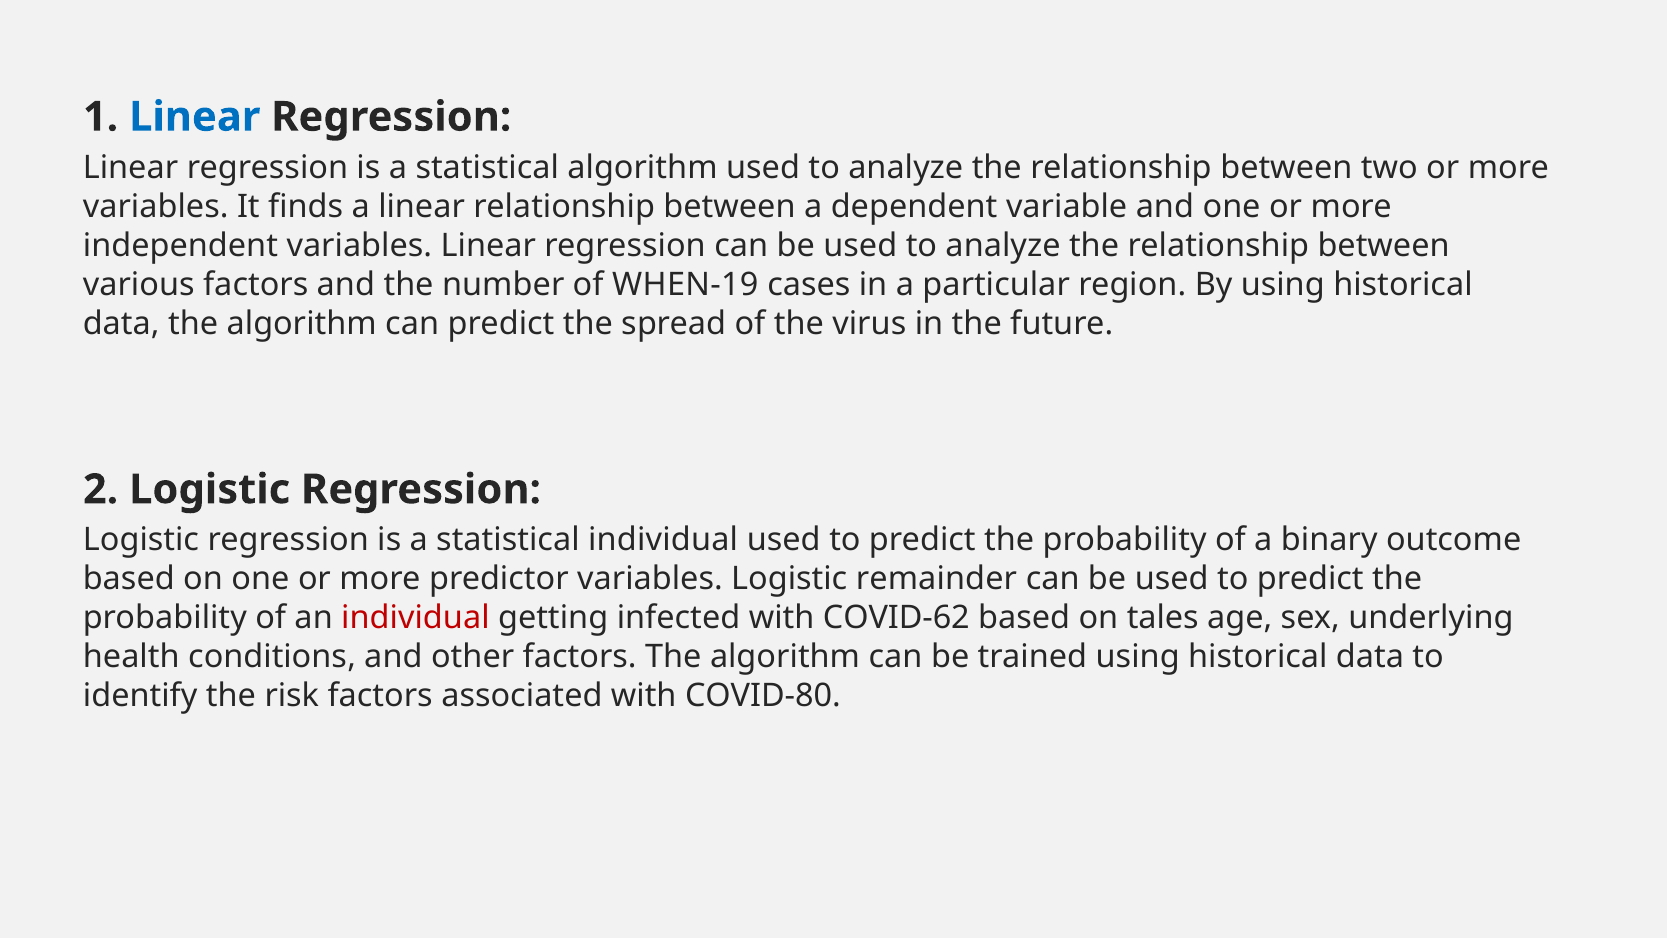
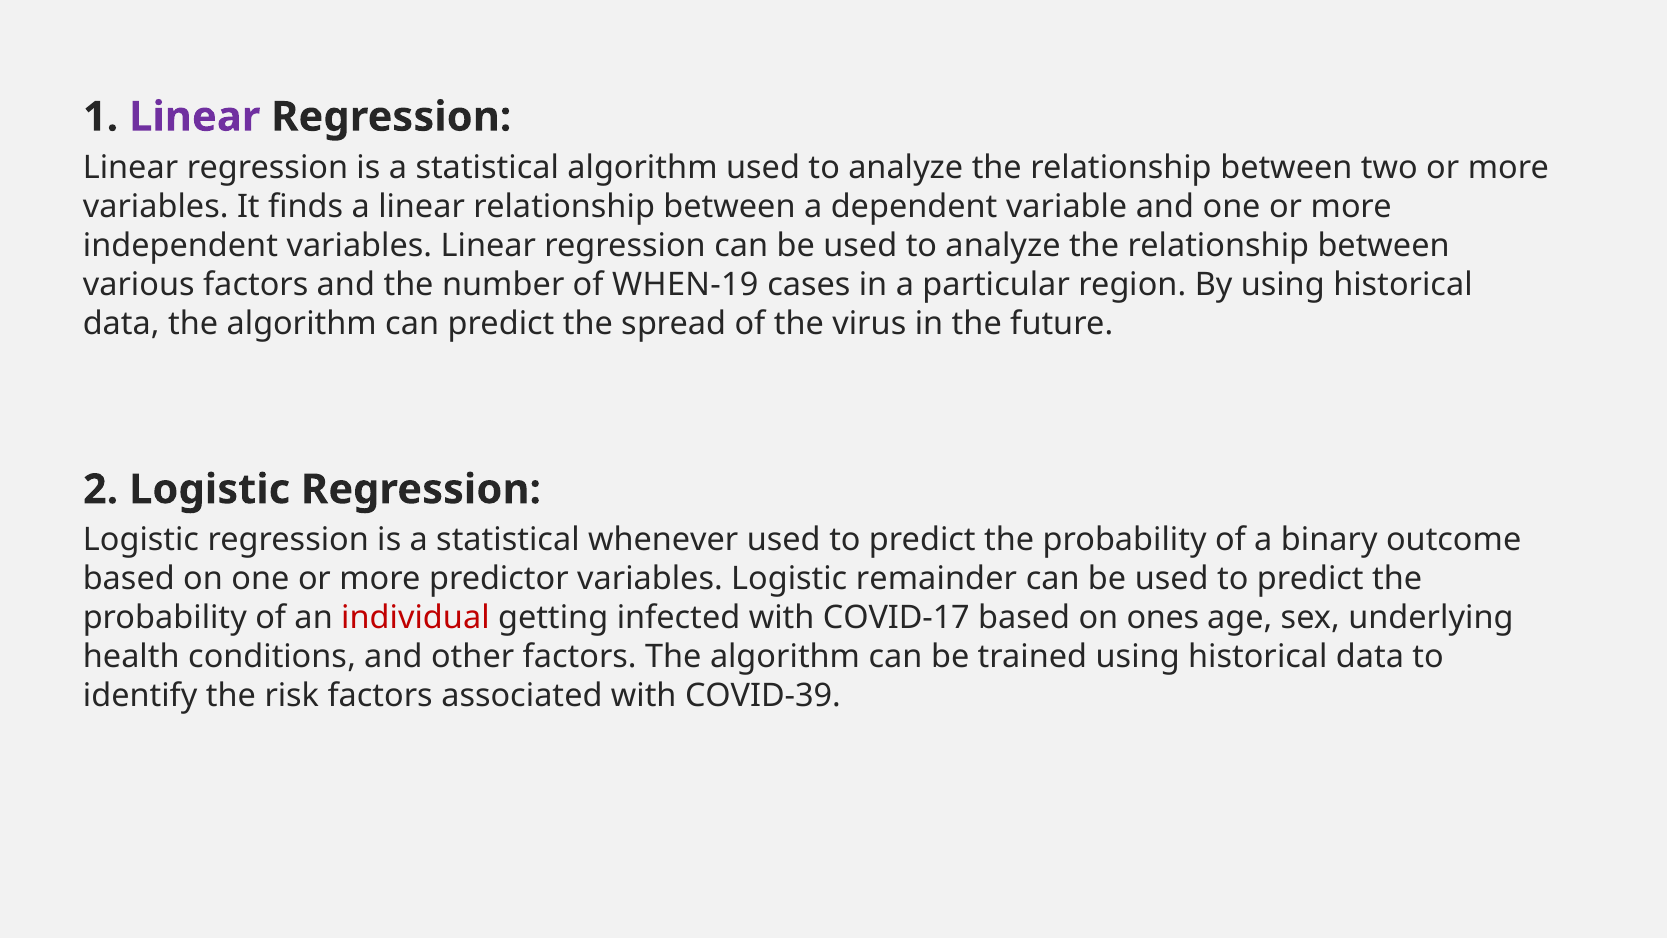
Linear colour: blue -> purple (195, 117)
statistical individual: individual -> whenever (663, 540)
COVID-62: COVID-62 -> COVID-17 (896, 618)
tales: tales -> ones (1163, 618)
COVID-80: COVID-80 -> COVID-39 (763, 696)
